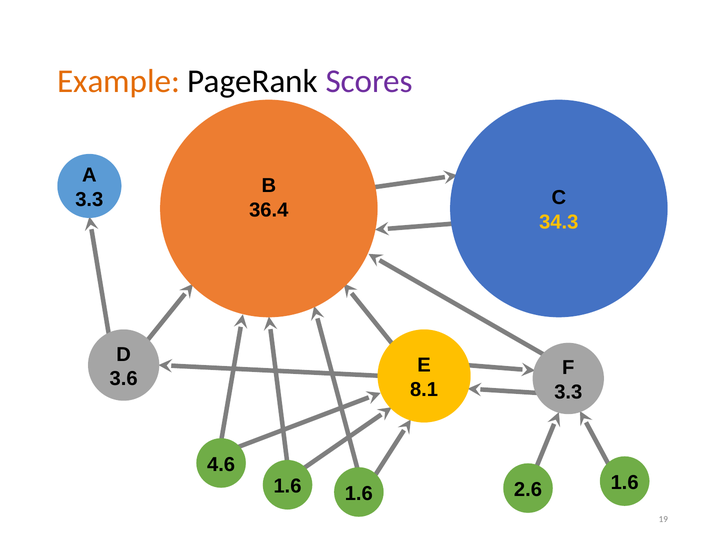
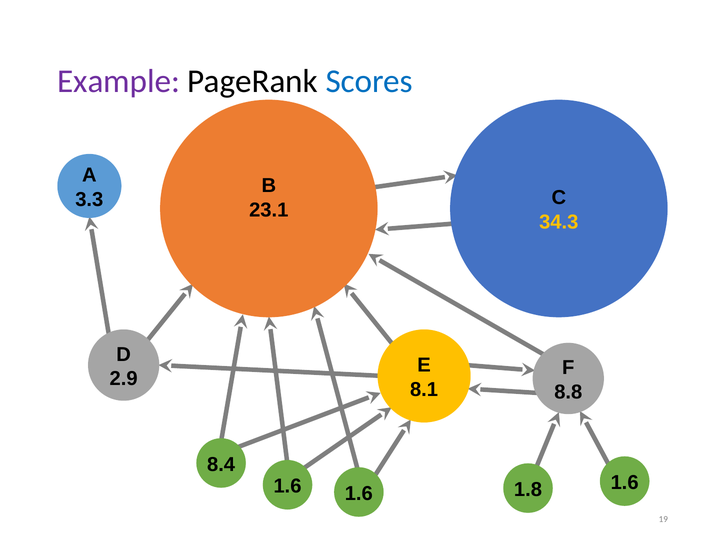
Example colour: orange -> purple (119, 81)
Scores colour: purple -> blue (369, 81)
36.4: 36.4 -> 23.1 (269, 210)
3.6: 3.6 -> 2.9 (124, 378)
3.3: 3.3 -> 8.8 (568, 392)
4.6: 4.6 -> 8.4 (221, 464)
2.6: 2.6 -> 1.8 (528, 489)
